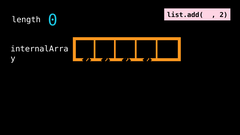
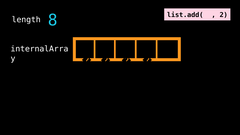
0: 0 -> 8 (53, 20)
